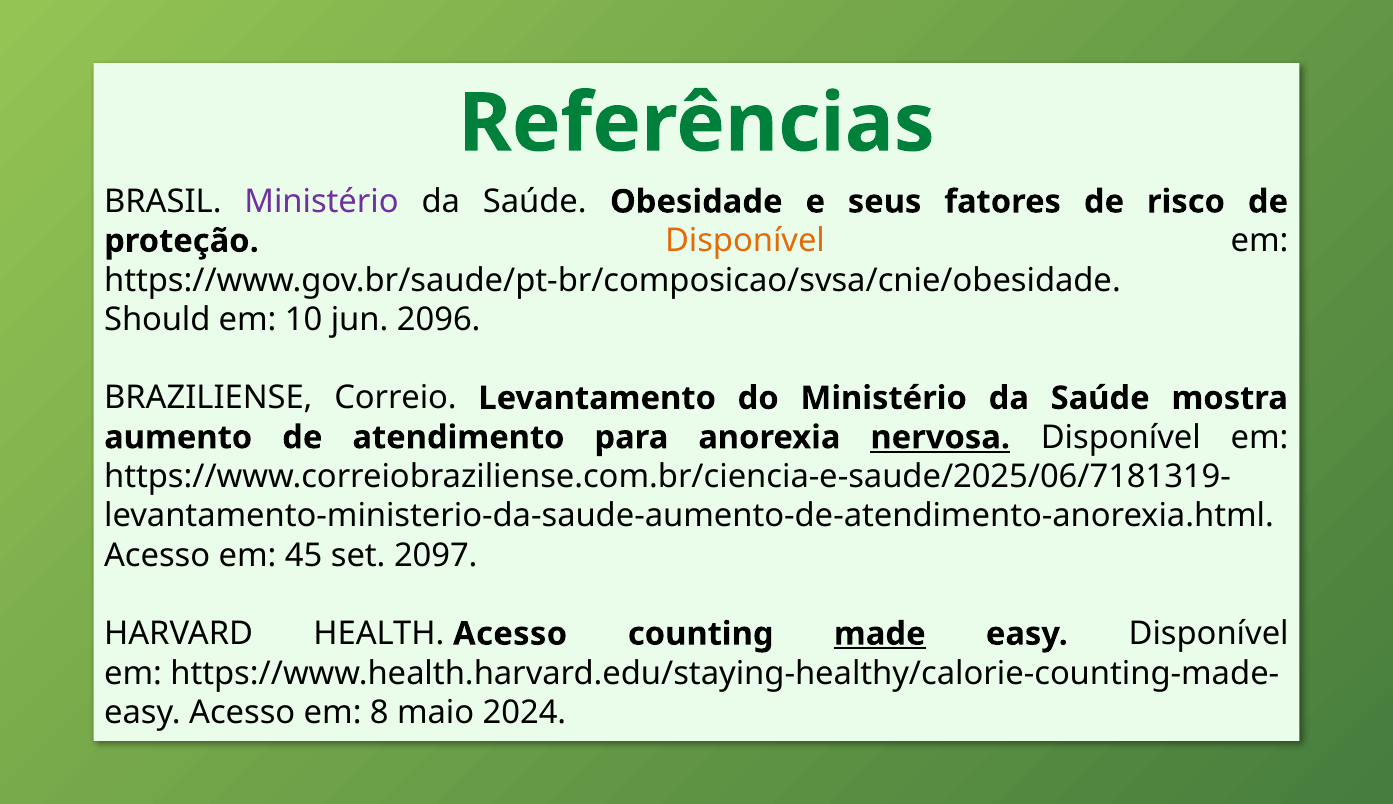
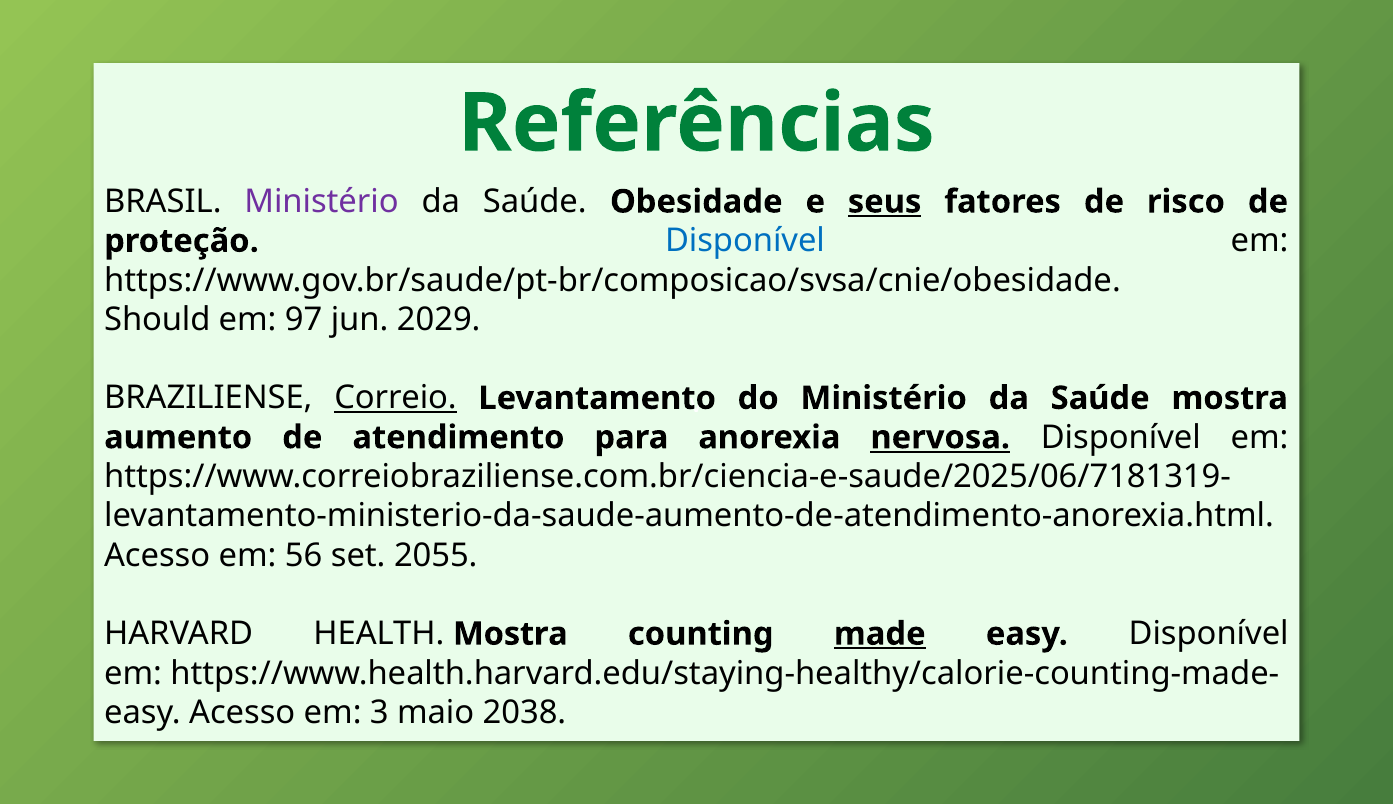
seus underline: none -> present (885, 202)
Disponível colour: orange -> blue (745, 241)
10: 10 -> 97 (304, 320)
2096: 2096 -> 2029 (439, 320)
Correio underline: none -> present (395, 398)
45: 45 -> 56 (304, 555)
2097: 2097 -> 2055 (436, 555)
HEALTH Acesso: Acesso -> Mostra (510, 634)
8: 8 -> 3 (379, 713)
2024: 2024 -> 2038 (524, 713)
